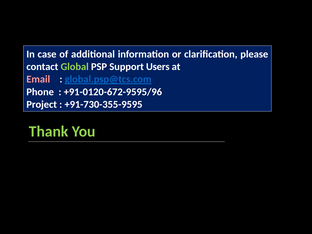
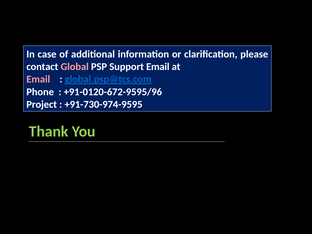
Global colour: light green -> pink (75, 67)
Support Users: Users -> Email (158, 67)
+91-730-355-9595: +91-730-355-9595 -> +91-730-974-9595 (103, 104)
